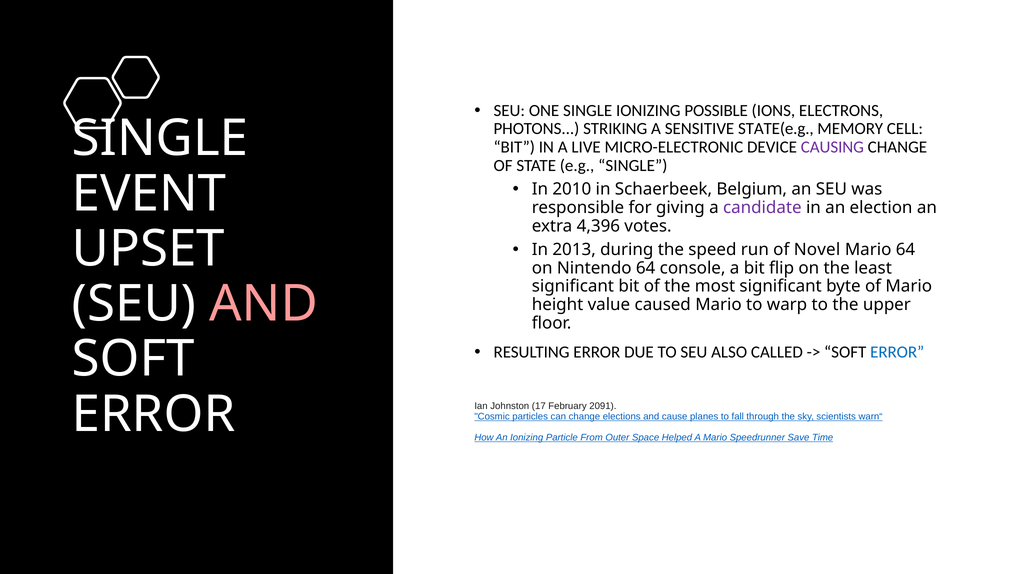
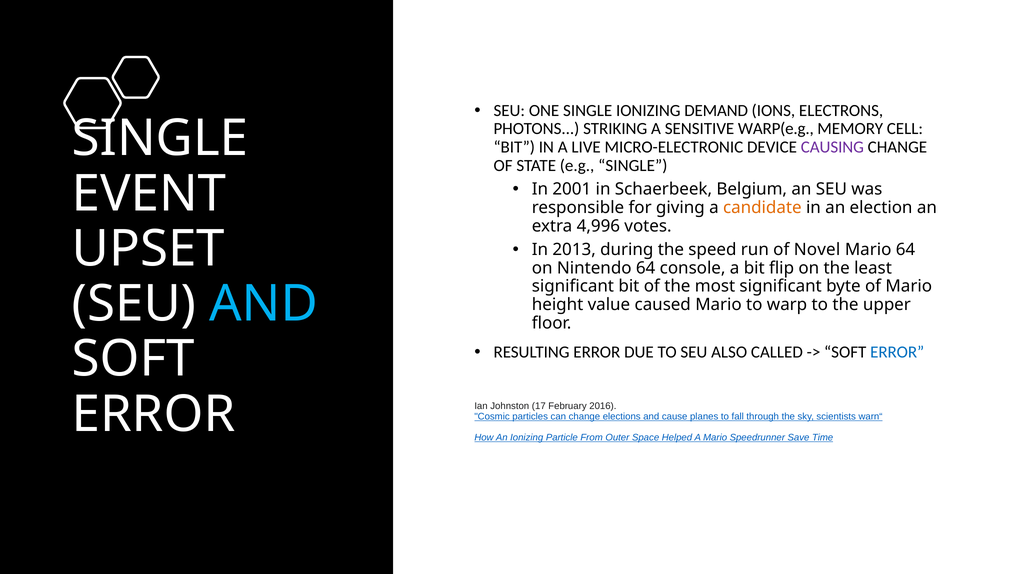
POSSIBLE: POSSIBLE -> DEMAND (716, 111)
STATE(e.g: STATE(e.g -> WARP(e.g (776, 129)
2010: 2010 -> 2001 (572, 189)
candidate colour: purple -> orange (762, 208)
4,396: 4,396 -> 4,996 (598, 226)
AND colour: pink -> light blue (264, 304)
2091: 2091 -> 2016 (603, 406)
